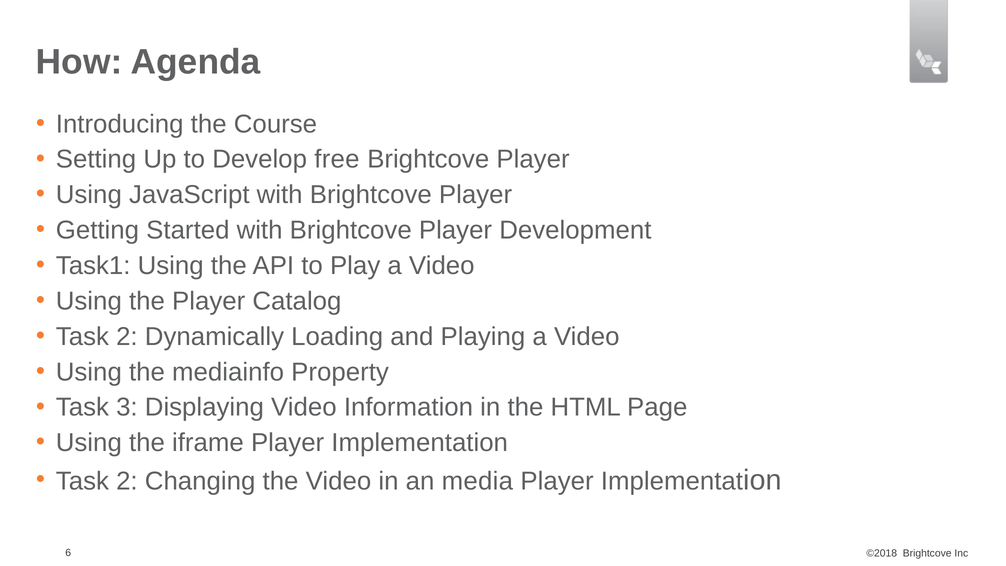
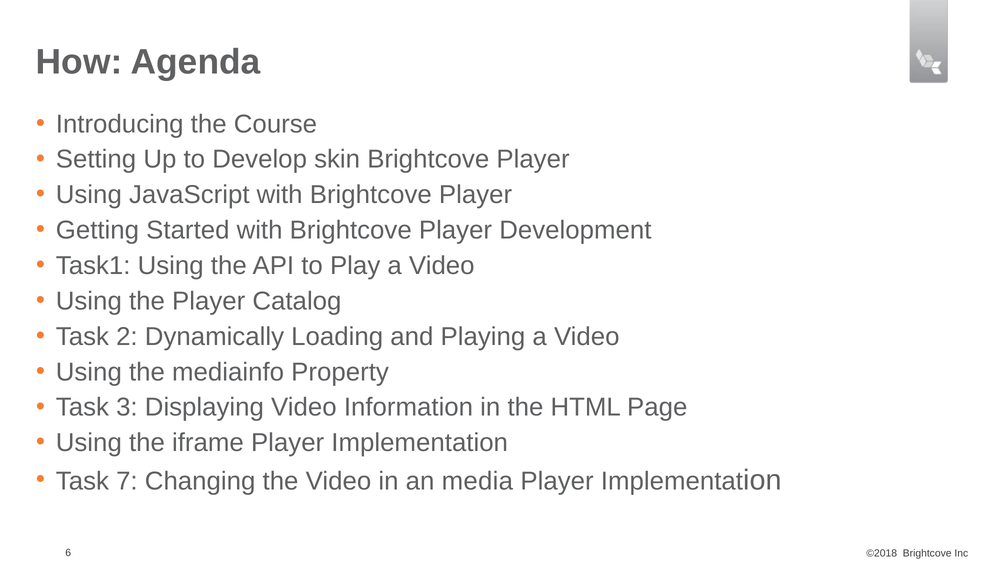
free: free -> skin (337, 159)
2: 2 -> 7 (127, 481)
